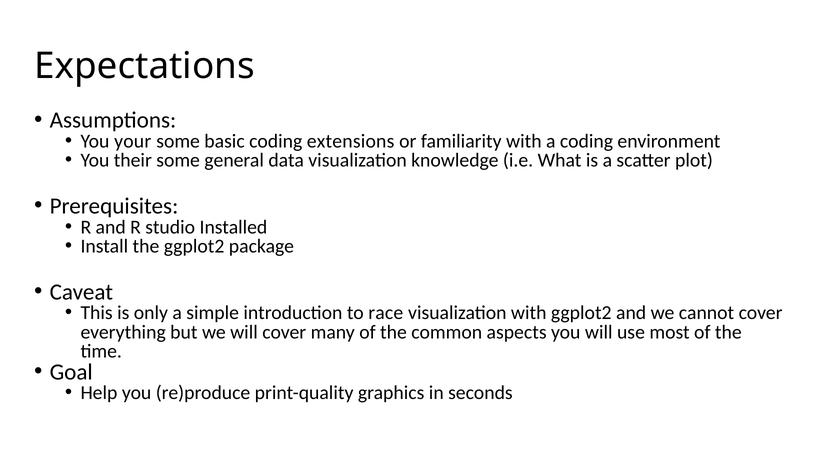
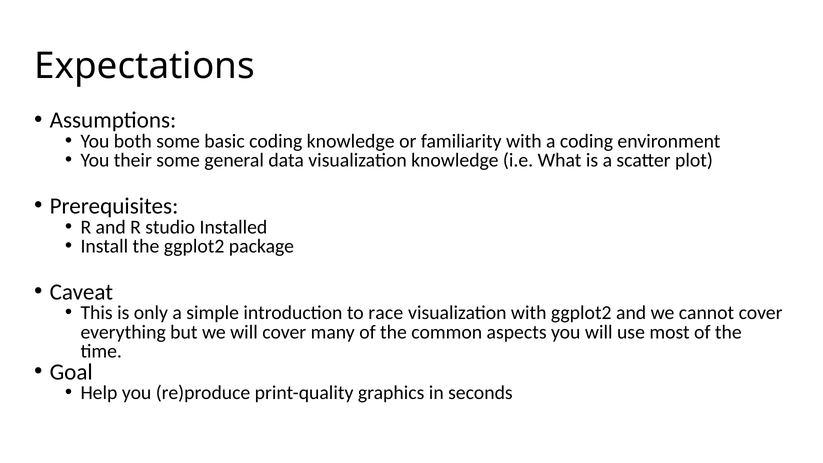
your: your -> both (133, 141)
coding extensions: extensions -> knowledge (351, 141)
